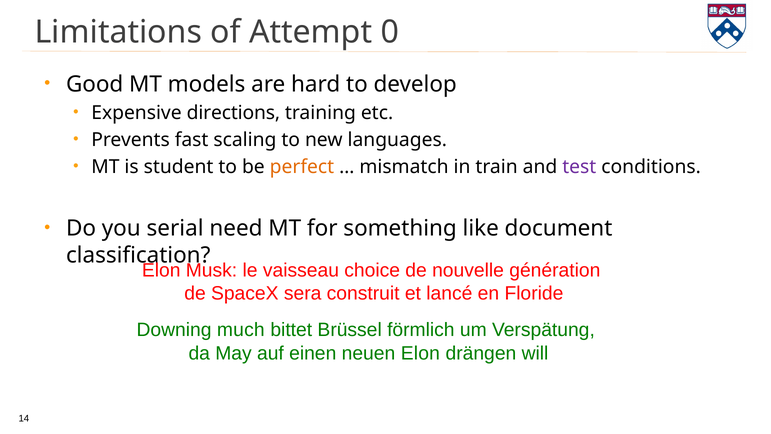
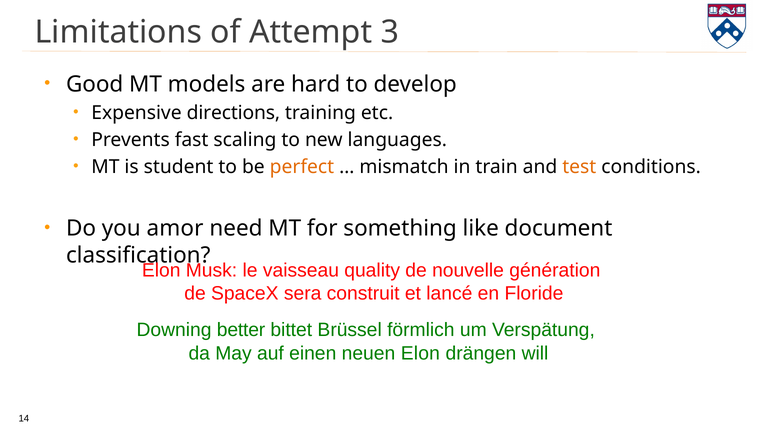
0: 0 -> 3 (390, 32)
test colour: purple -> orange (579, 167)
serial: serial -> amor (175, 228)
choice: choice -> quality (372, 270)
much: much -> better (241, 330)
